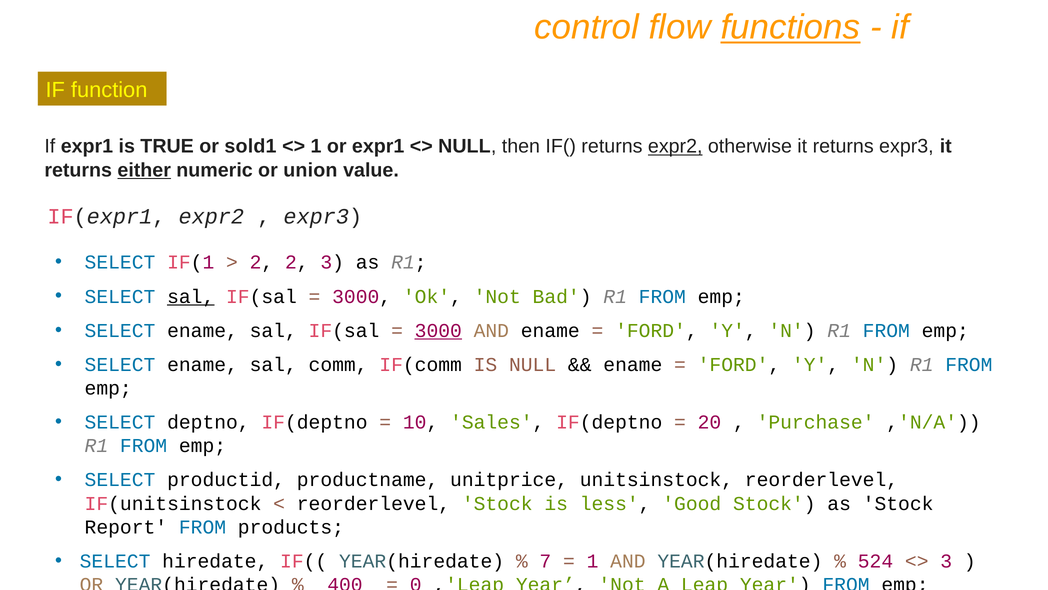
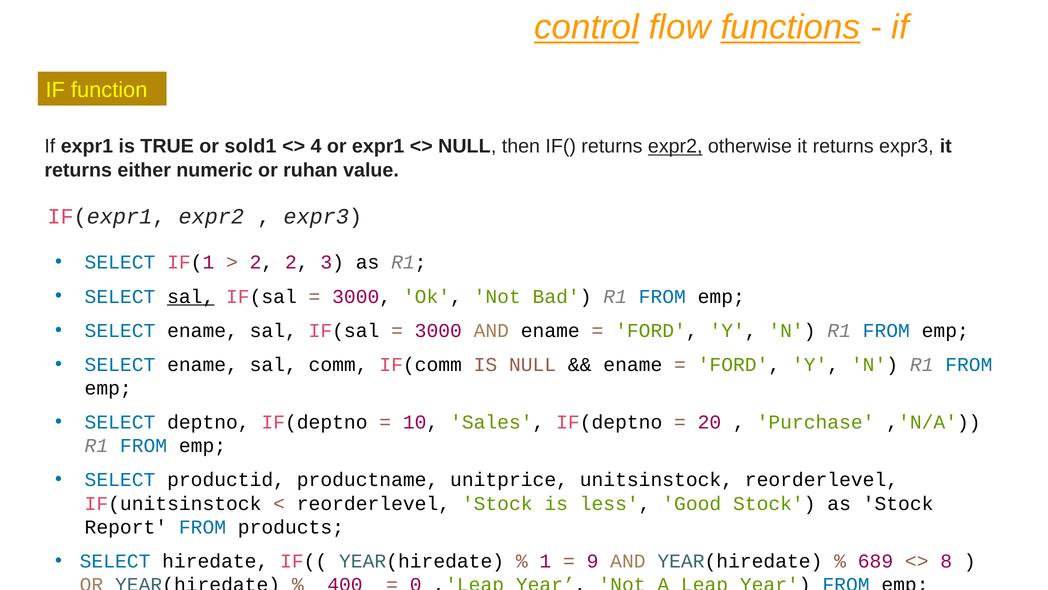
control underline: none -> present (587, 27)
1: 1 -> 4 (316, 146)
either underline: present -> none (144, 170)
union: union -> ruhan (310, 170)
3000 underline: present -> none (438, 330)
7: 7 -> 1 (545, 561)
1: 1 -> 9 (593, 561)
524: 524 -> 689 (875, 561)
3: 3 -> 8 (946, 561)
